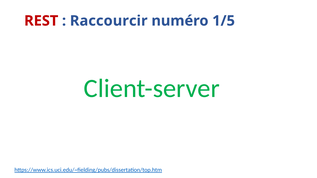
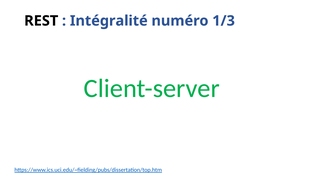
REST colour: red -> black (41, 21)
Raccourcir: Raccourcir -> Intégralité (109, 21)
1/5: 1/5 -> 1/3 (224, 21)
